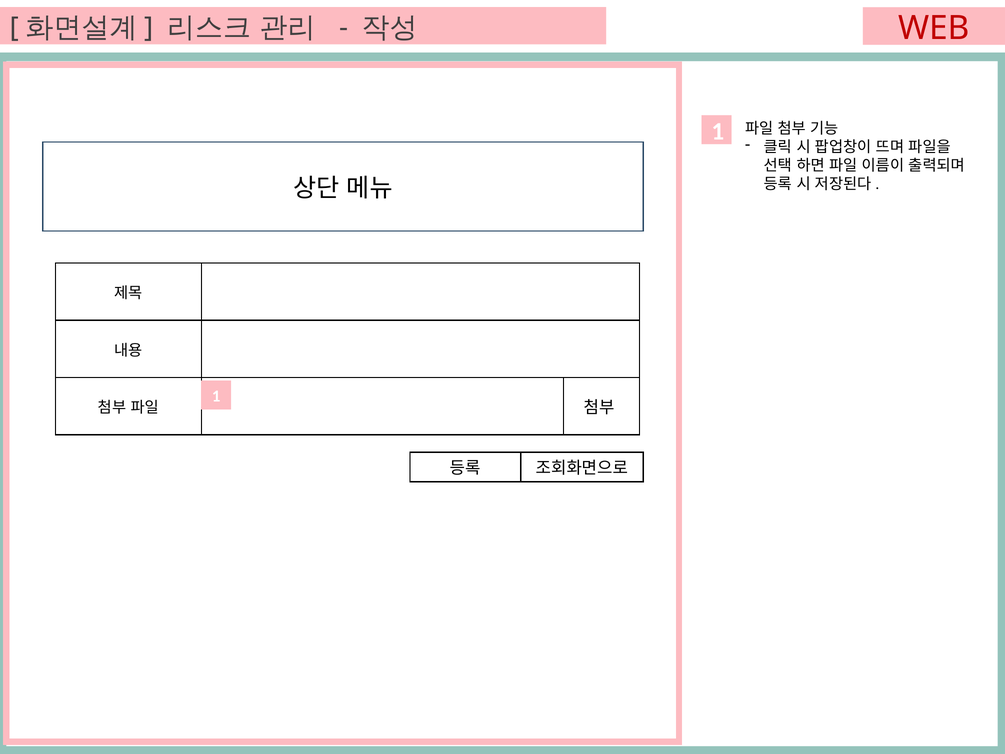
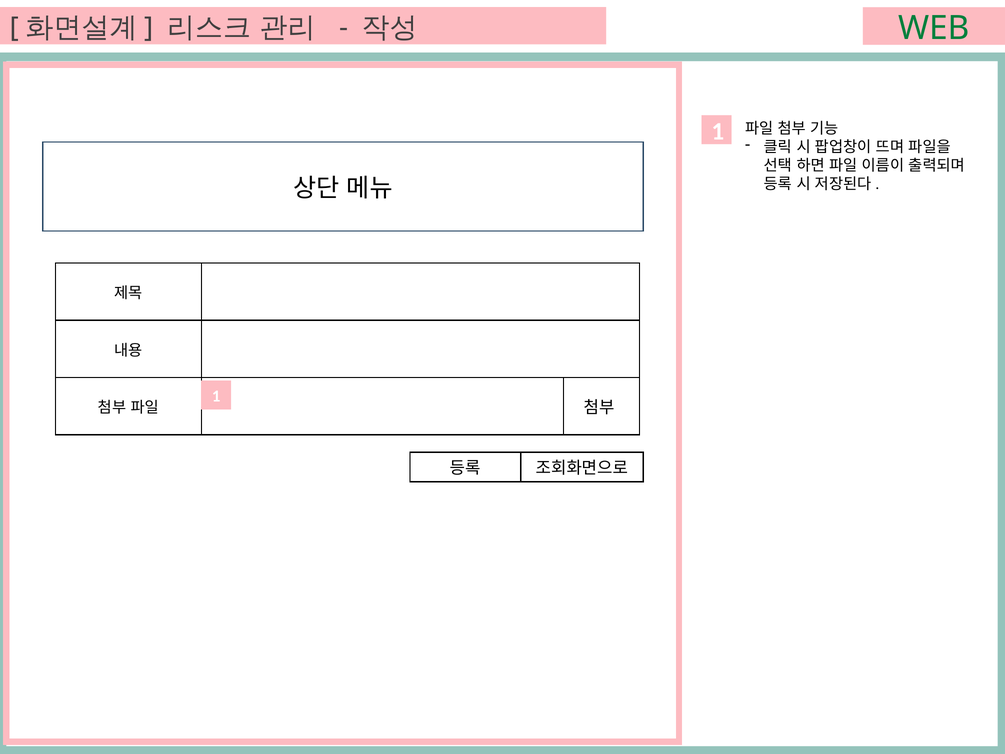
WEB colour: red -> green (934, 28)
